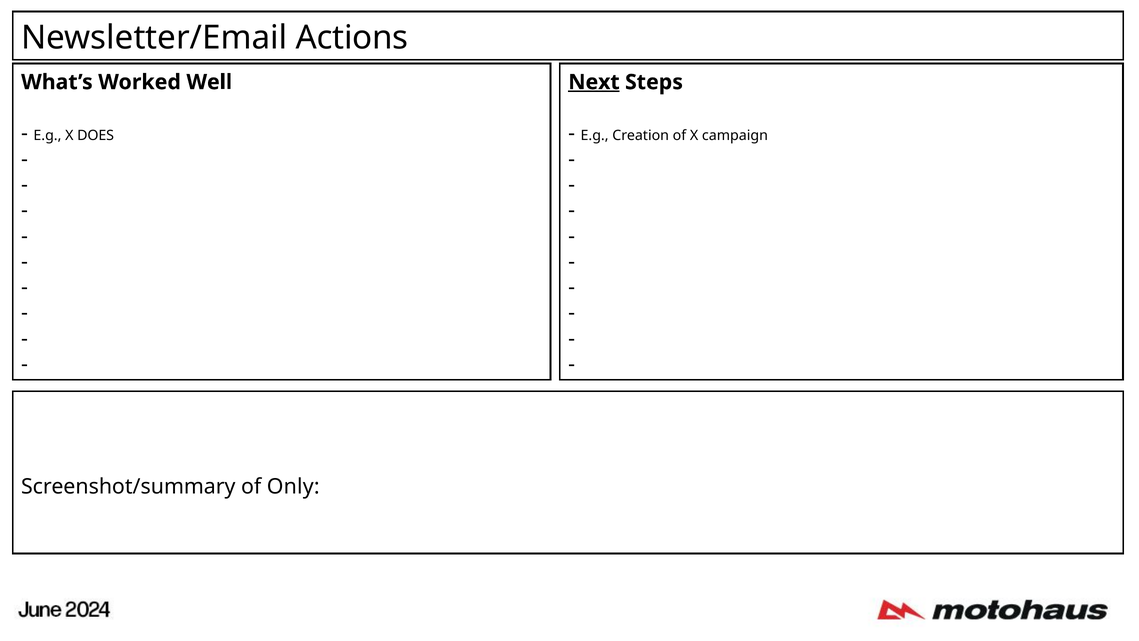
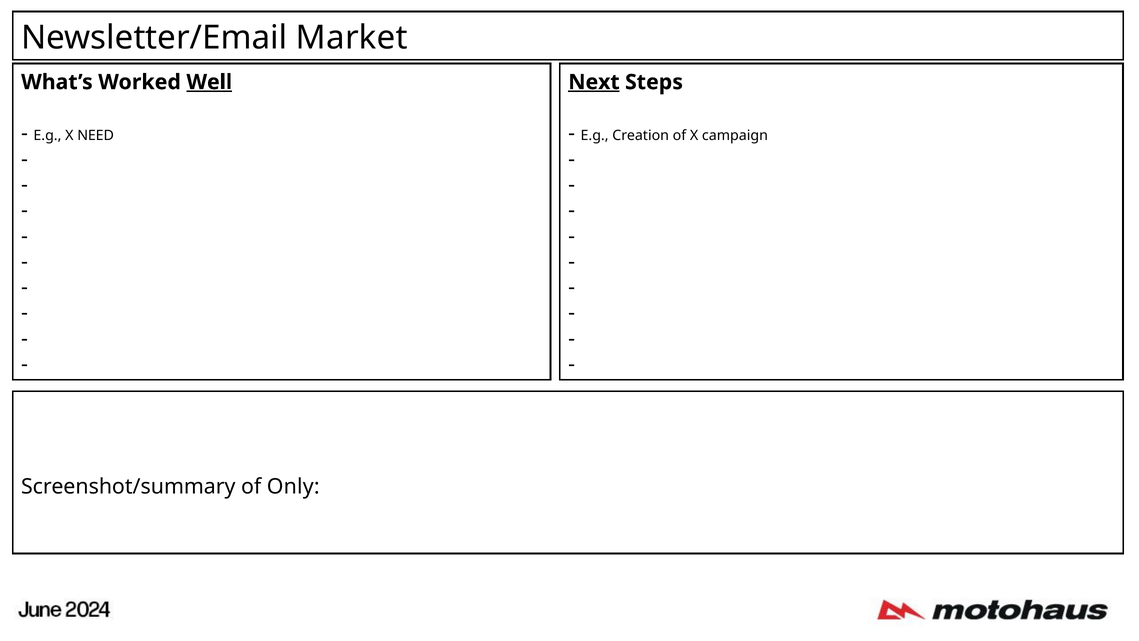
Actions: Actions -> Market (352, 38)
Well underline: none -> present (209, 82)
DOES: DOES -> NEED (96, 136)
